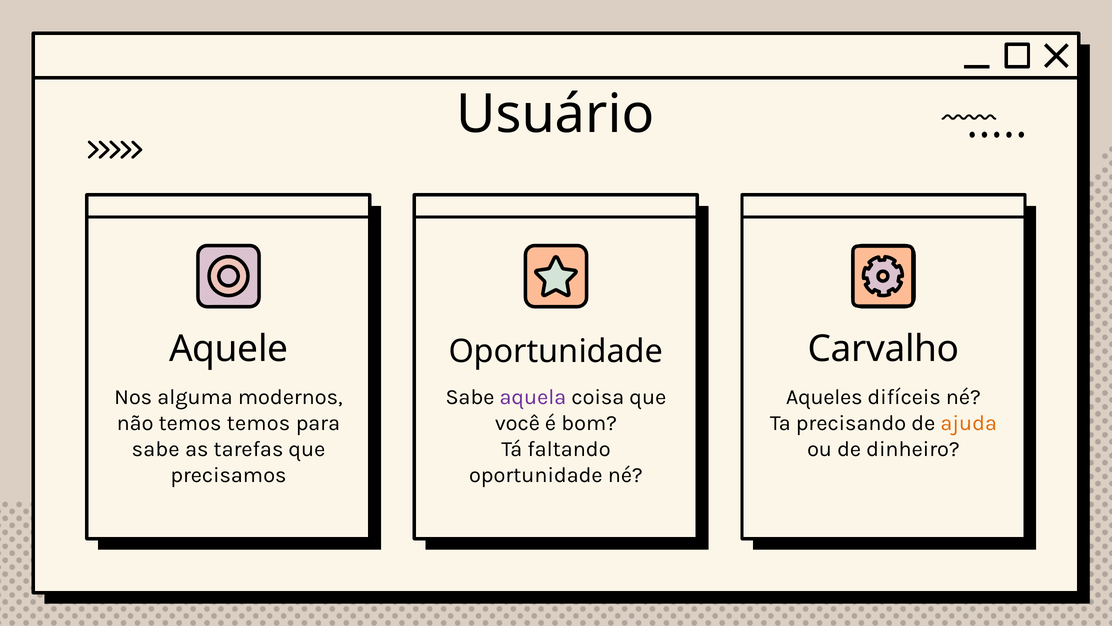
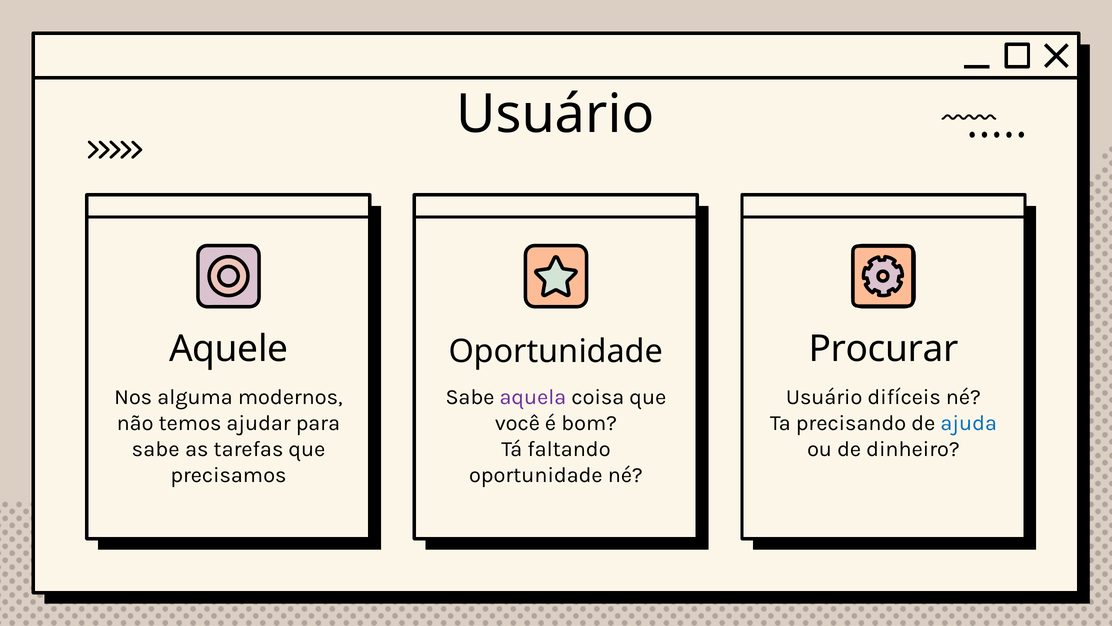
Carvalho: Carvalho -> Procurar (884, 349)
Aqueles: Aqueles -> Usuário (824, 397)
temos temos: temos -> ajudar (259, 423)
ajuda colour: orange -> blue (969, 423)
